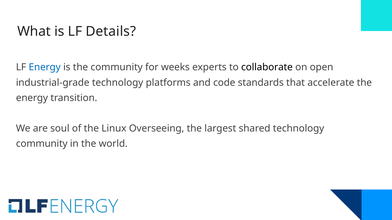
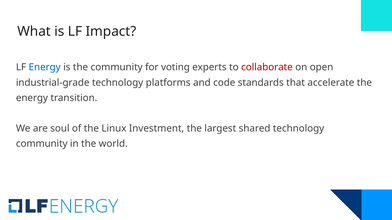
Details: Details -> Impact (111, 32)
weeks: weeks -> voting (175, 67)
collaborate colour: black -> red (267, 67)
Overseeing: Overseeing -> Investment (157, 129)
